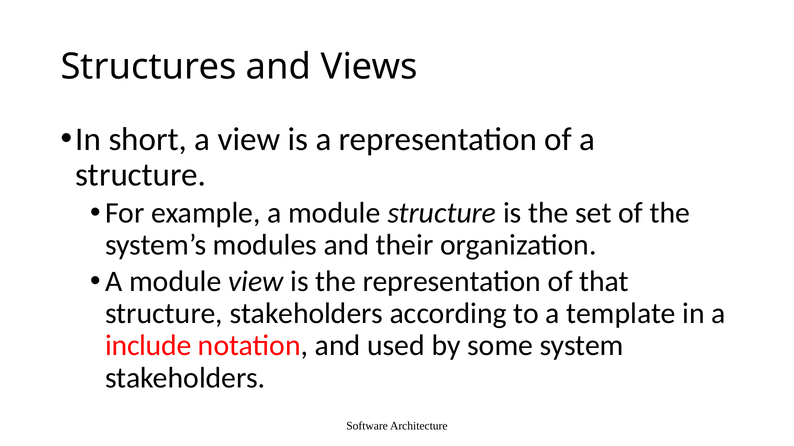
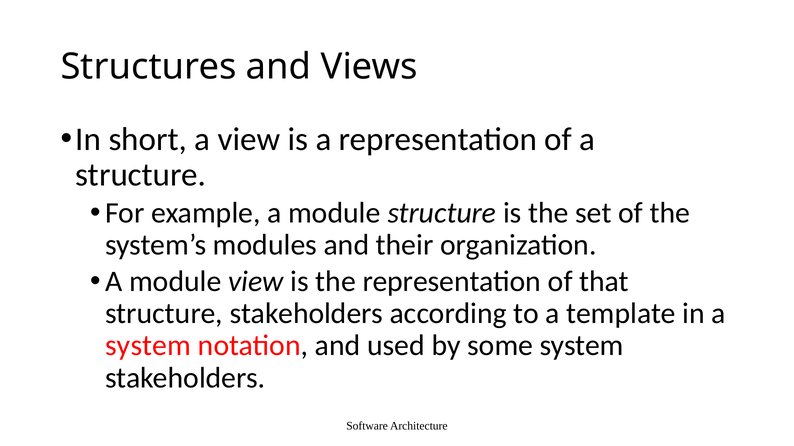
include: include -> system (148, 346)
